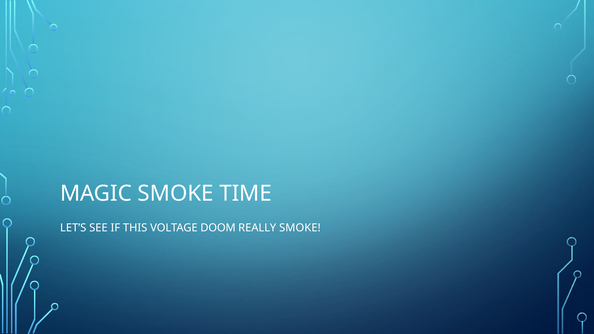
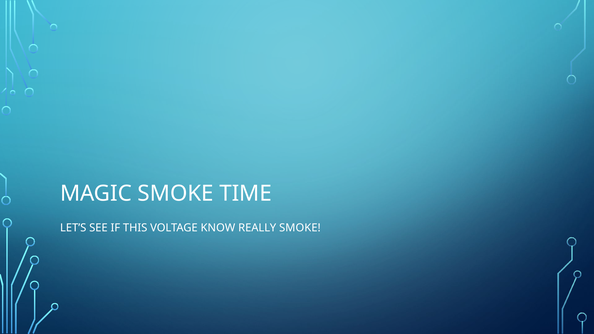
DOOM: DOOM -> KNOW (218, 228)
